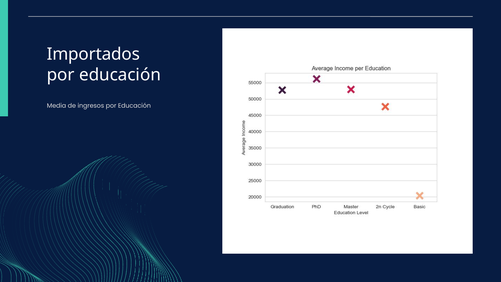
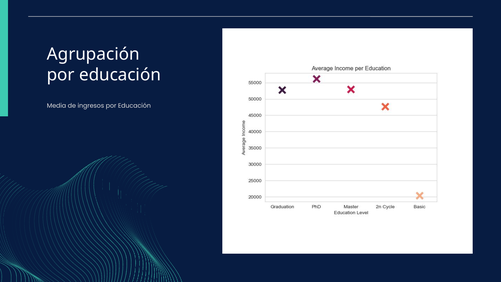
Importados: Importados -> Agrupación (93, 54)
